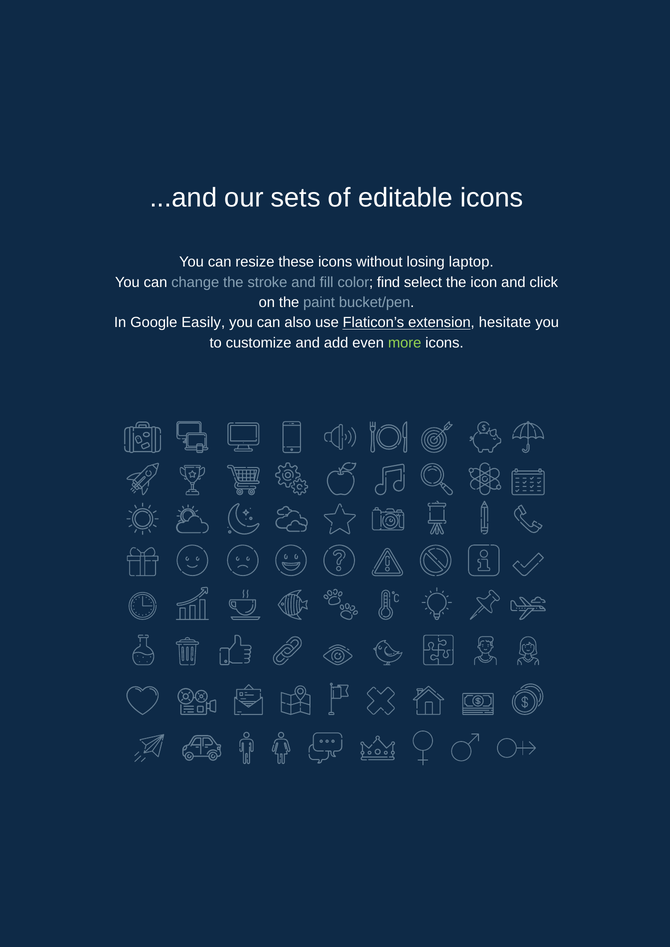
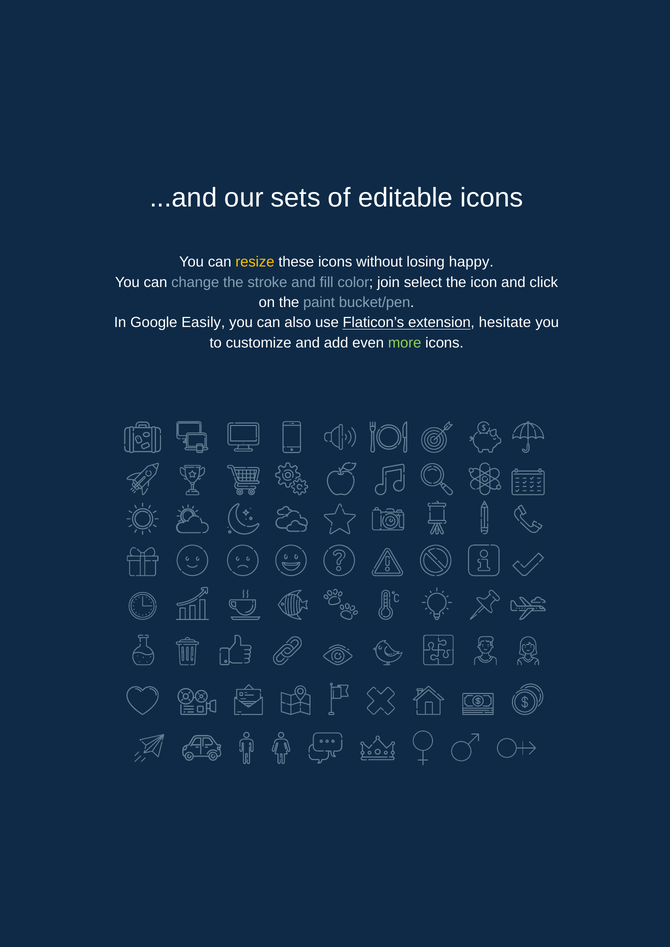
resize colour: white -> yellow (255, 262)
laptop: laptop -> happy (471, 262)
find: find -> join (389, 282)
